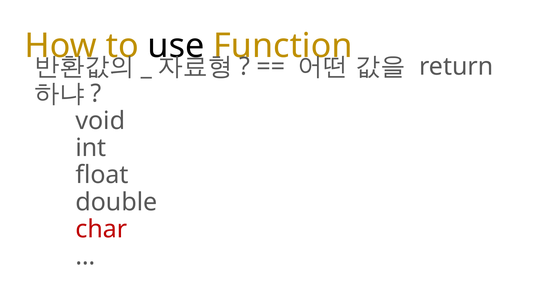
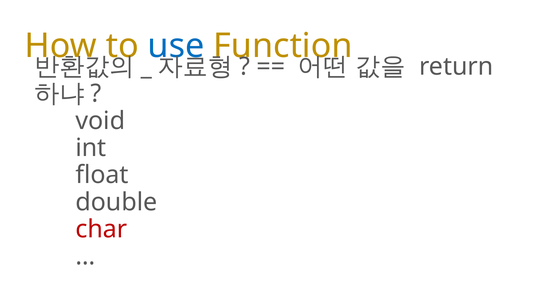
use colour: black -> blue (176, 46)
